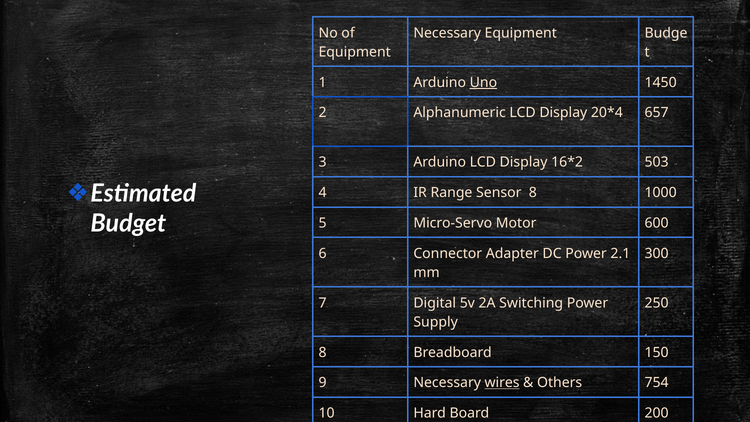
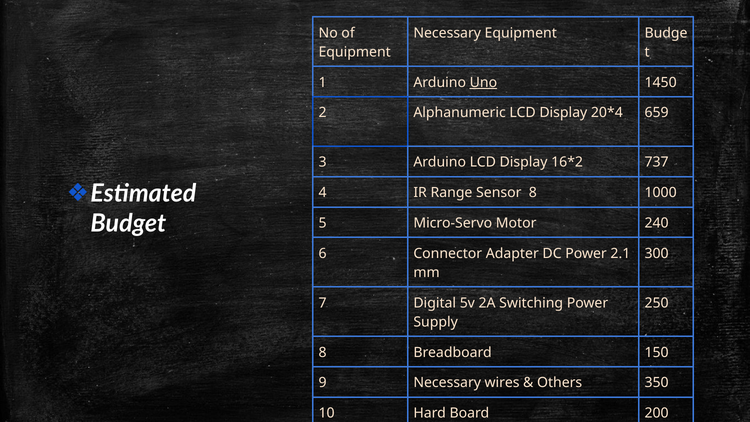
657: 657 -> 659 (657, 113)
503: 503 -> 737 (657, 162)
600: 600 -> 240 (657, 223)
wires underline: present -> none (502, 383)
754: 754 -> 350 (657, 383)
